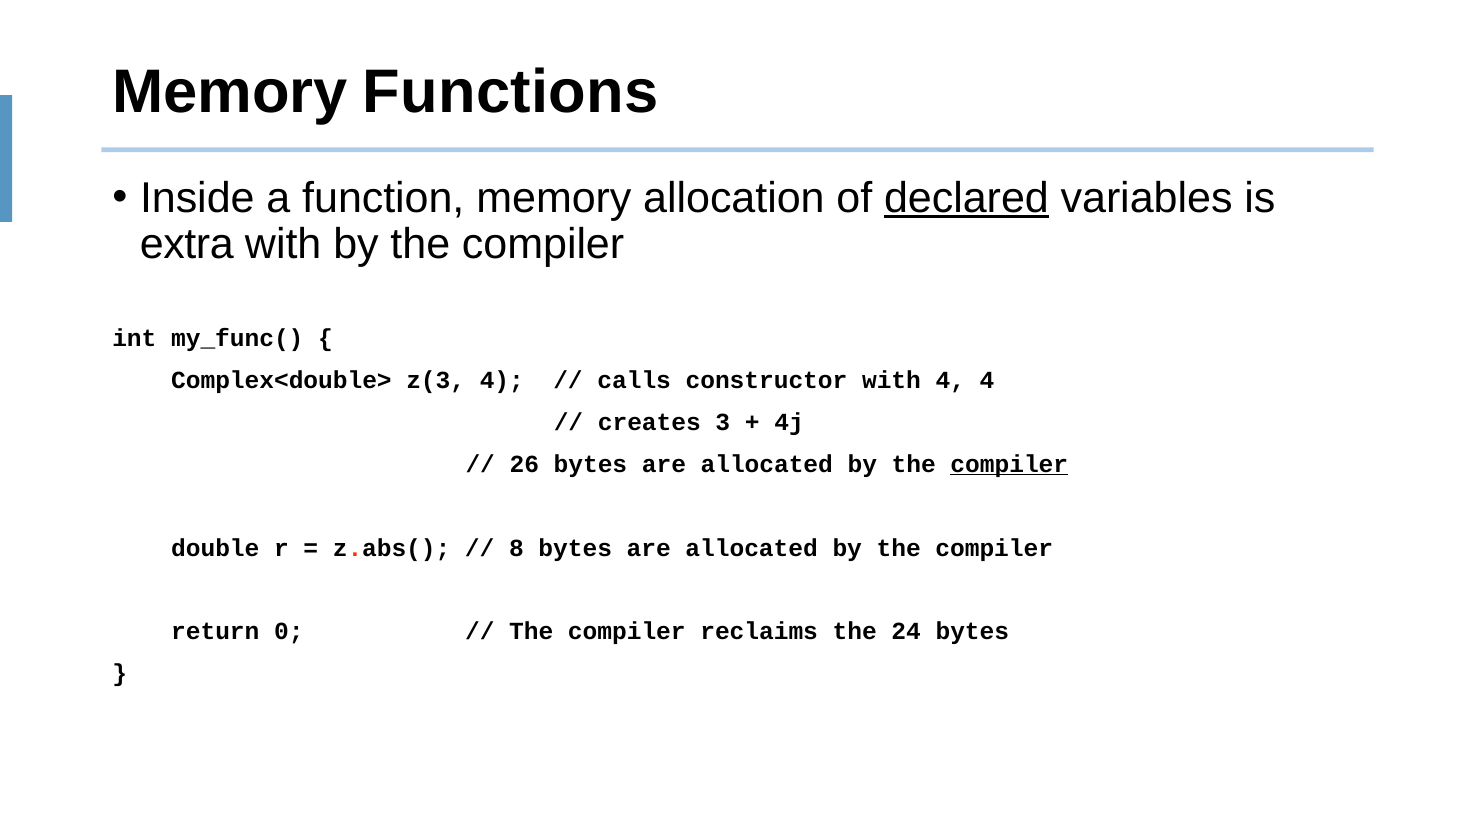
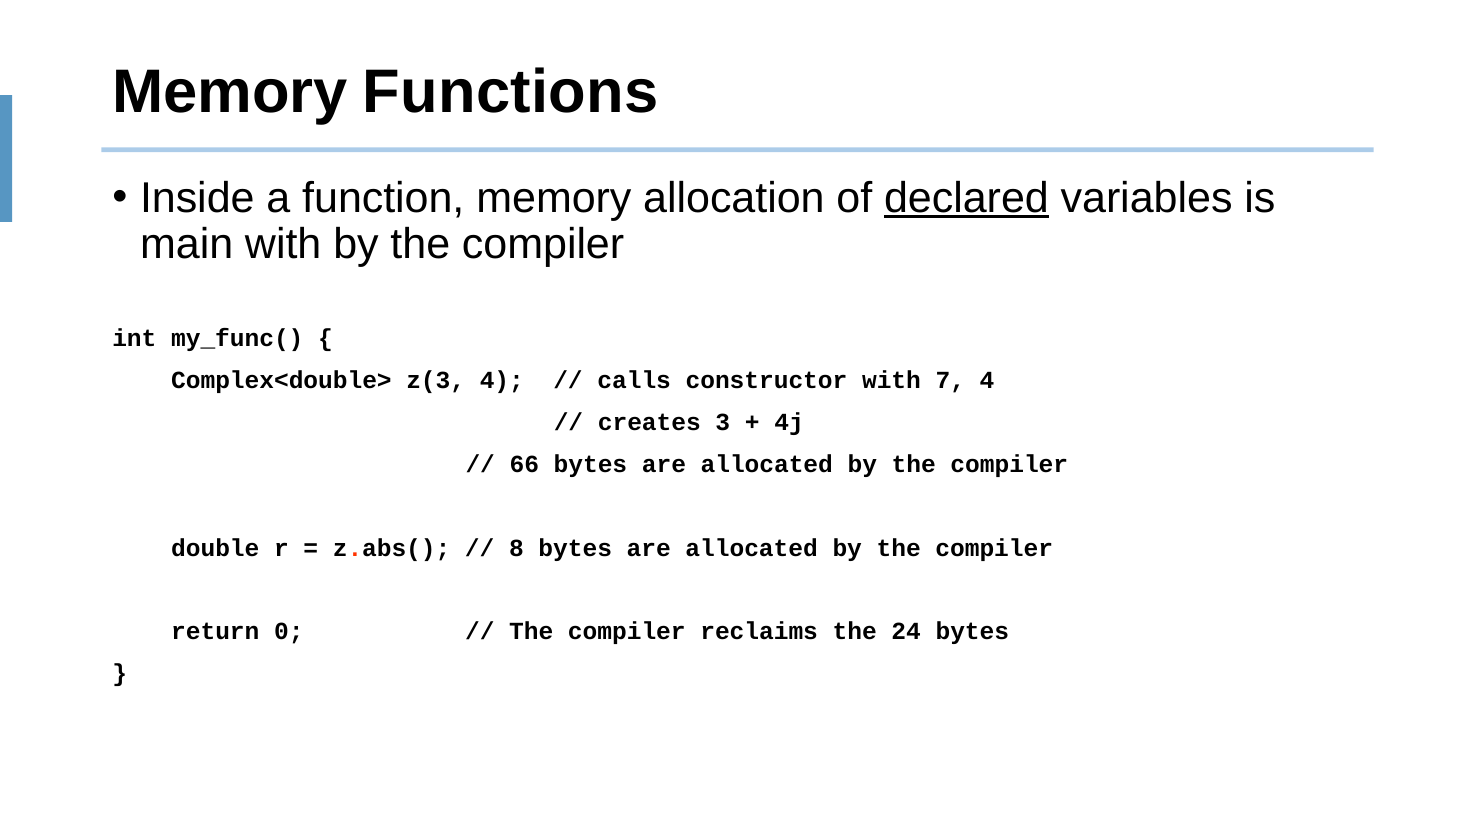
extra: extra -> main (187, 244)
with 4: 4 -> 7 (950, 380)
26: 26 -> 66 (524, 464)
compiler underline: present -> none (1009, 464)
